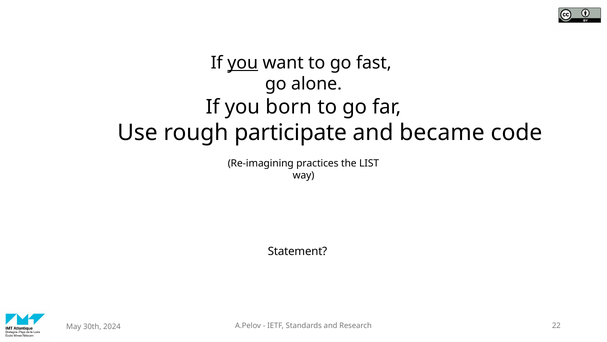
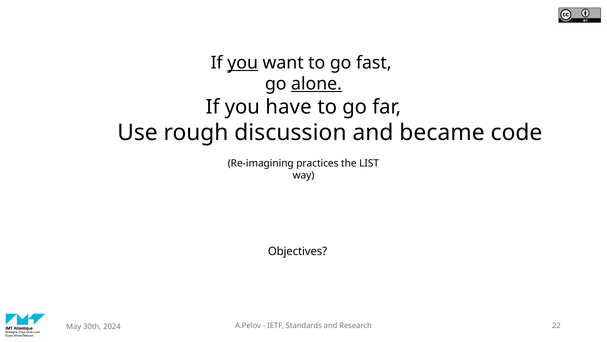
alone underline: none -> present (317, 84)
born: born -> have (289, 107)
participate: participate -> discussion (290, 133)
Statement: Statement -> Objectives (297, 251)
